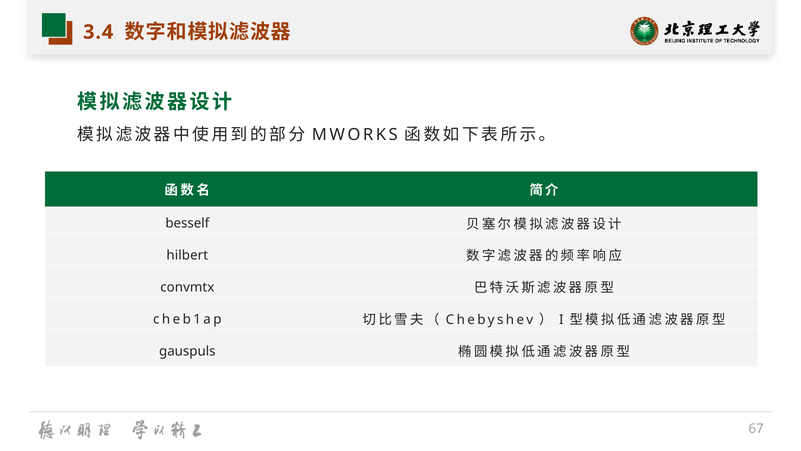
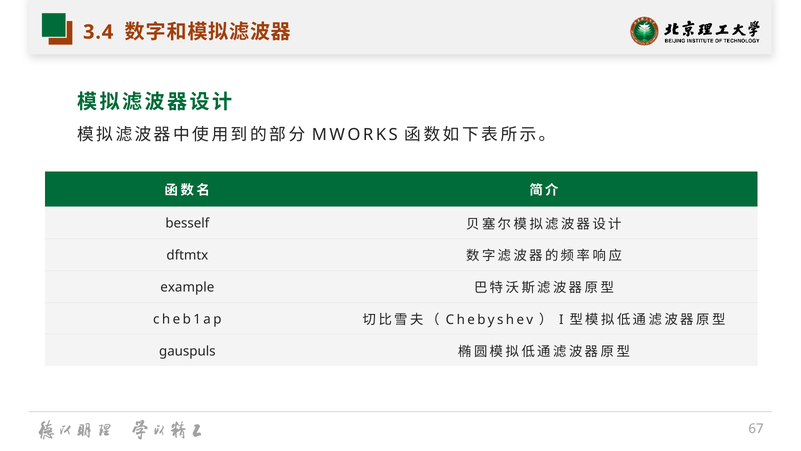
hilbert: hilbert -> dftmtx (187, 255)
convmtx: convmtx -> example (187, 287)
